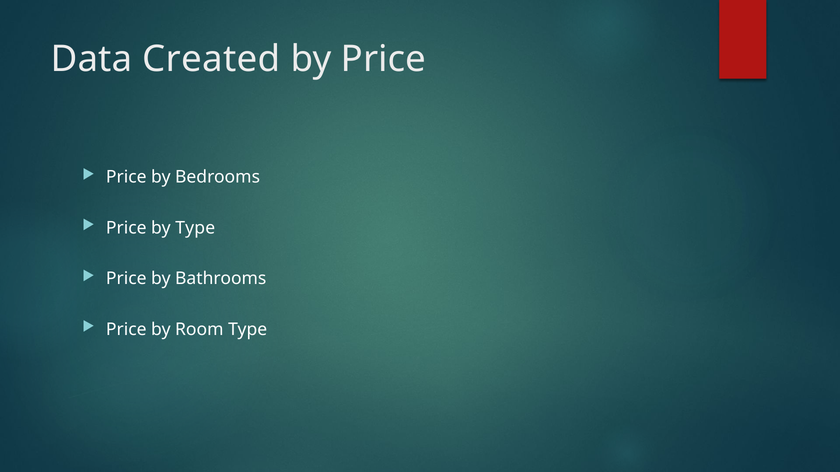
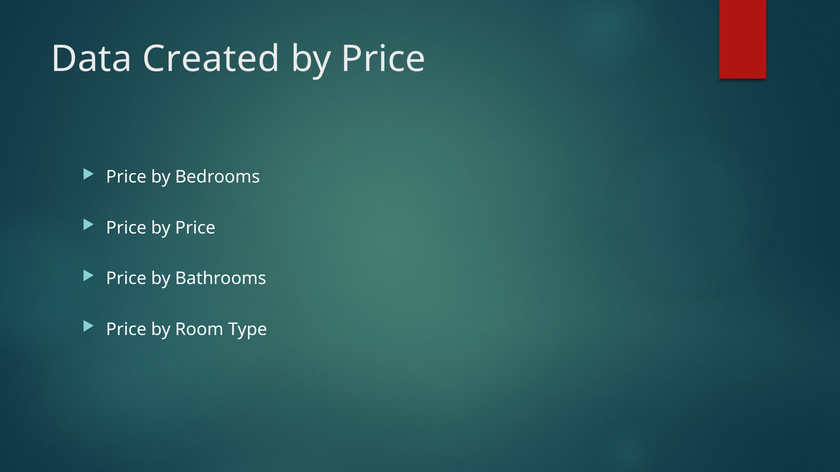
Price by Type: Type -> Price (195, 228)
